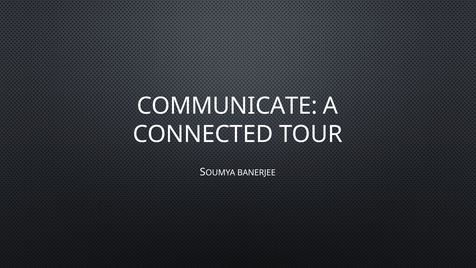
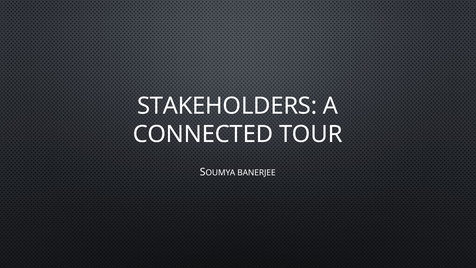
COMMUNICATE: COMMUNICATE -> STAKEHOLDERS (227, 106)
